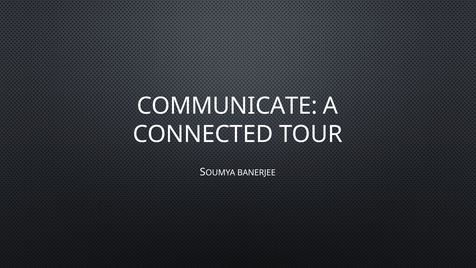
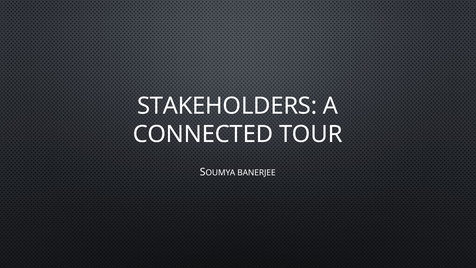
COMMUNICATE: COMMUNICATE -> STAKEHOLDERS (227, 106)
